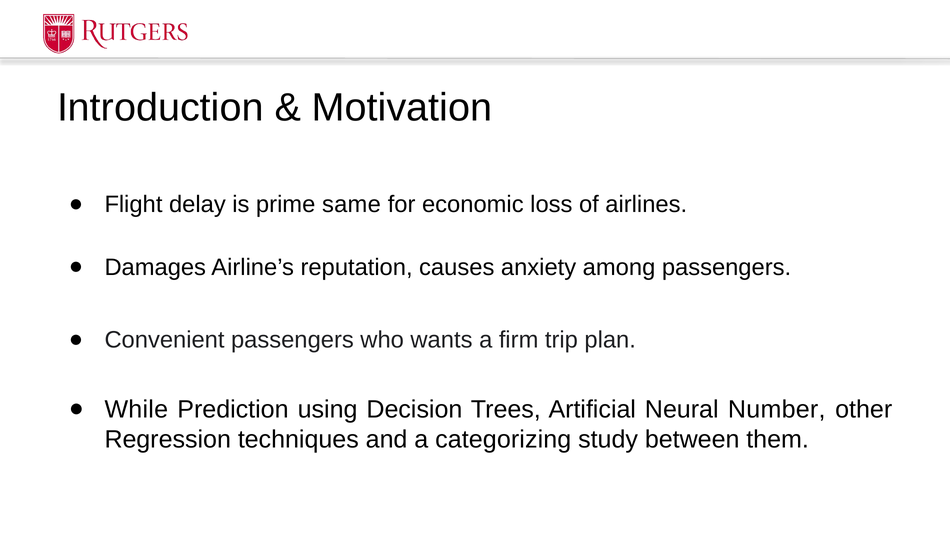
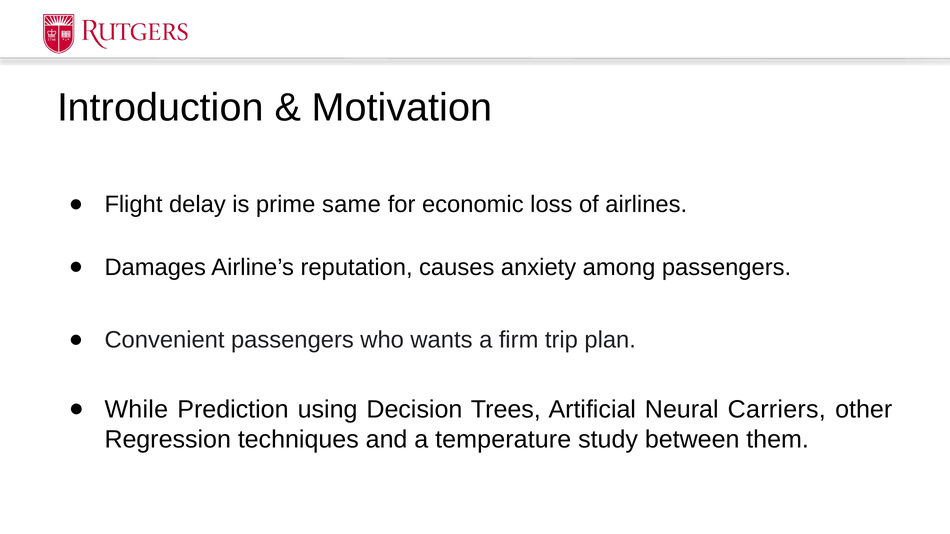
Number: Number -> Carriers (777, 410)
categorizing: categorizing -> temperature (503, 440)
